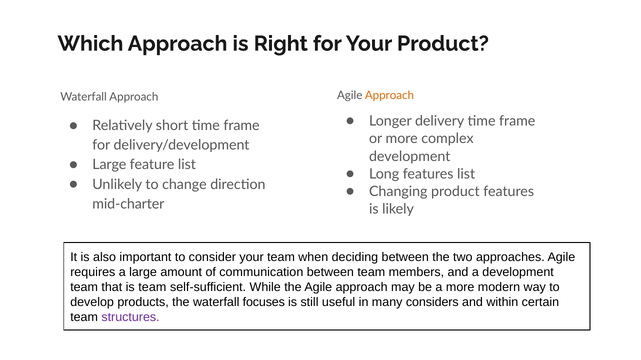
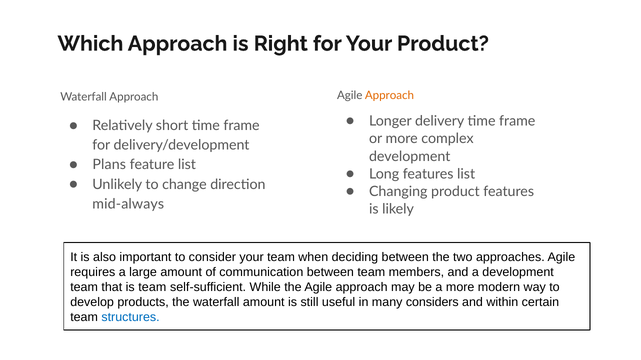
Large: Large -> Plans (109, 165)
mid-charter: mid-charter -> mid-always (128, 204)
waterfall focuses: focuses -> amount (264, 303)
structures colour: purple -> blue (131, 318)
